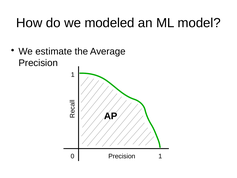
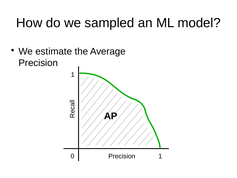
modeled: modeled -> sampled (109, 23)
